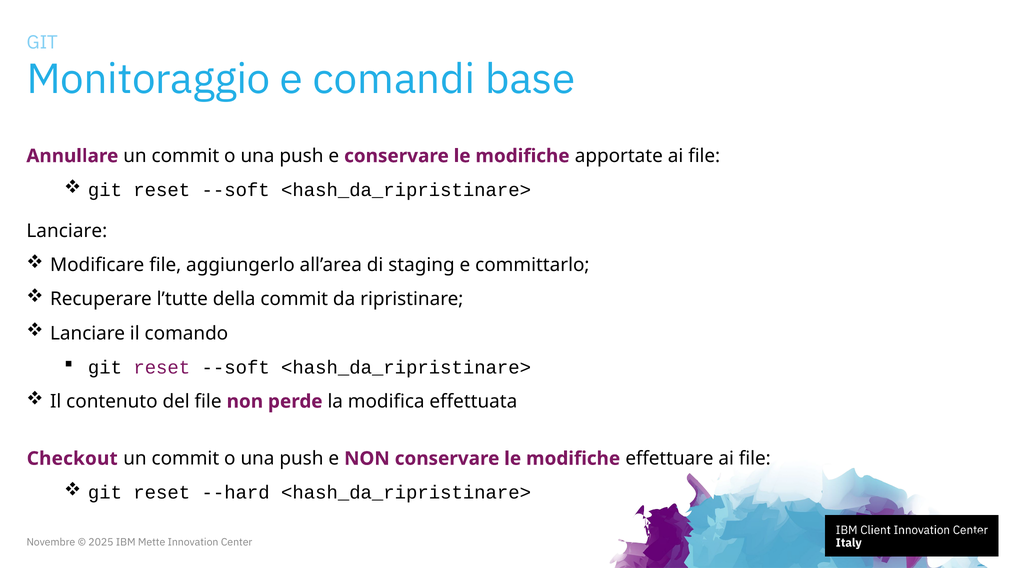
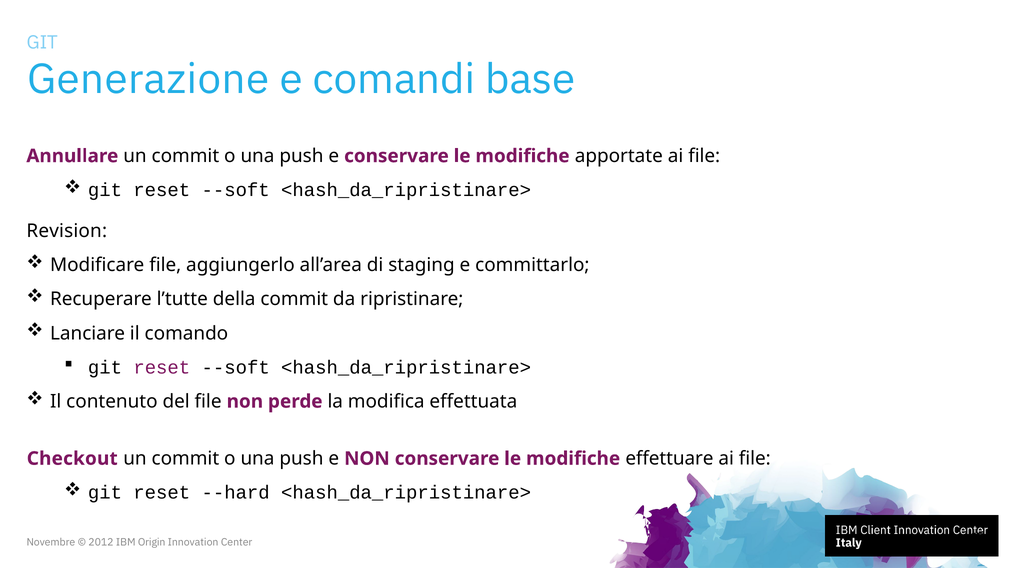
Monitoraggio: Monitoraggio -> Generazione (148, 79)
Lanciare: Lanciare -> Revision (67, 231)
2025: 2025 -> 2012 (101, 542)
Mette: Mette -> Origin (152, 542)
